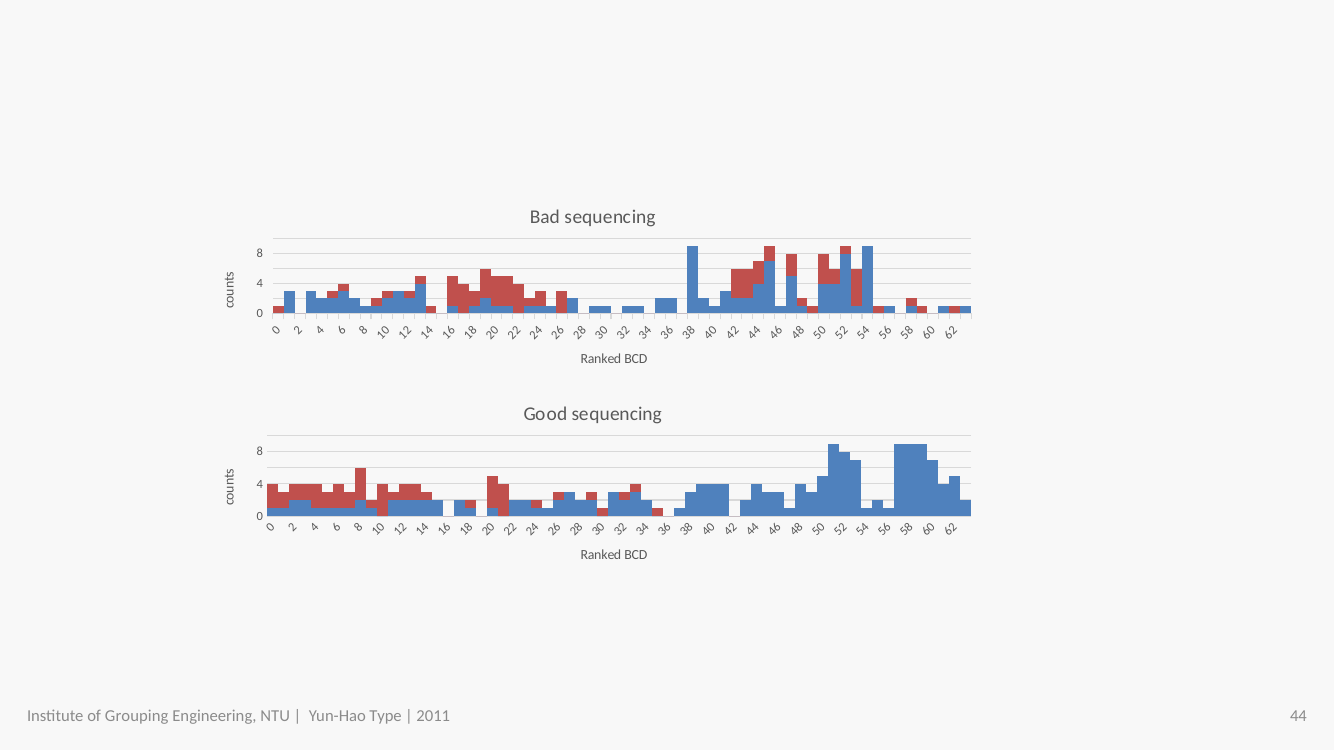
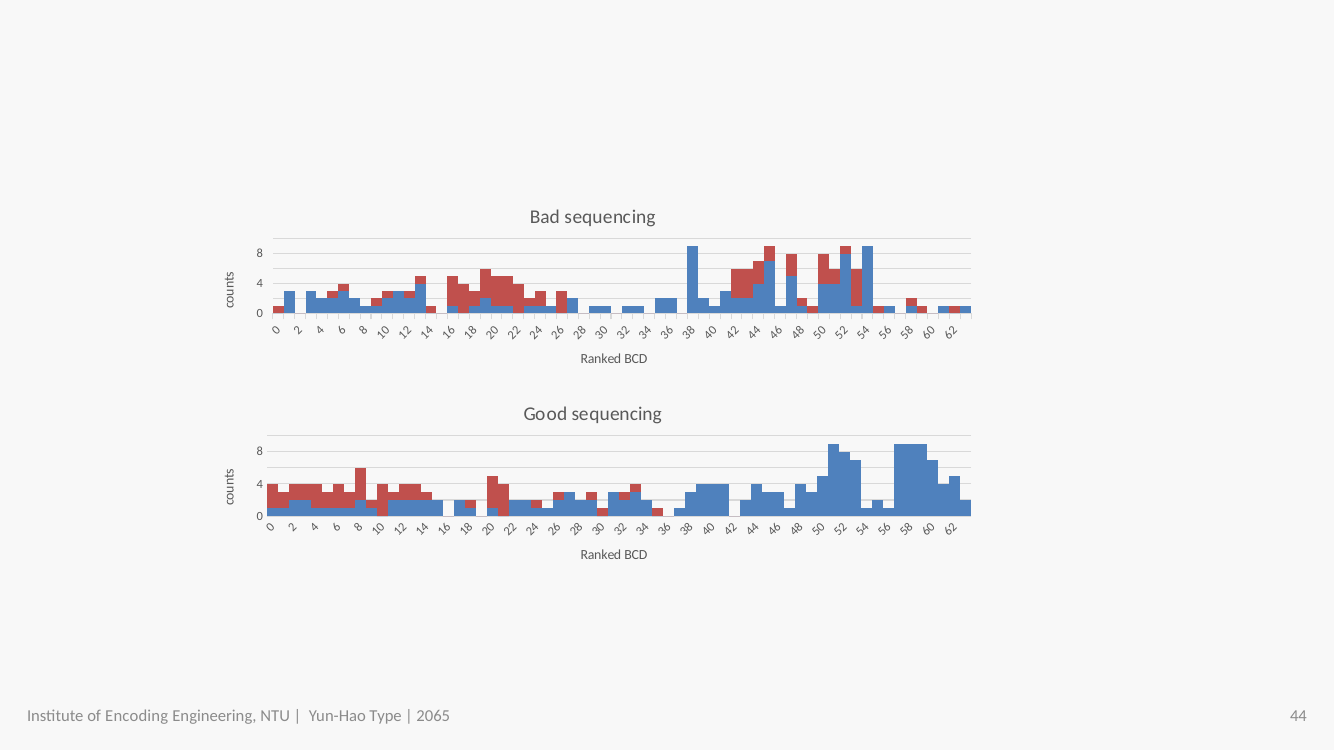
Grouping: Grouping -> Encoding (137, 716)
2011: 2011 -> 2065 (433, 716)
